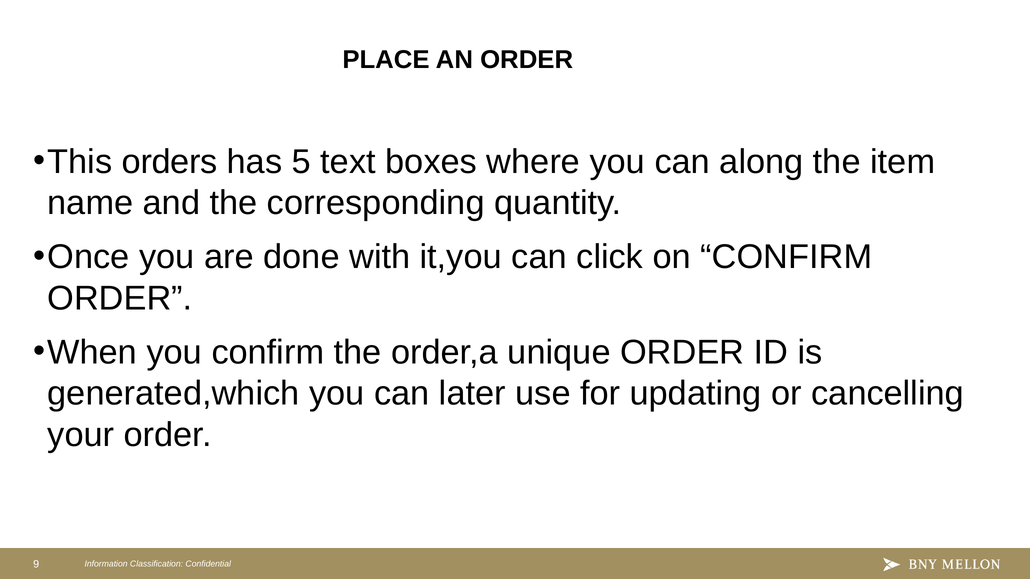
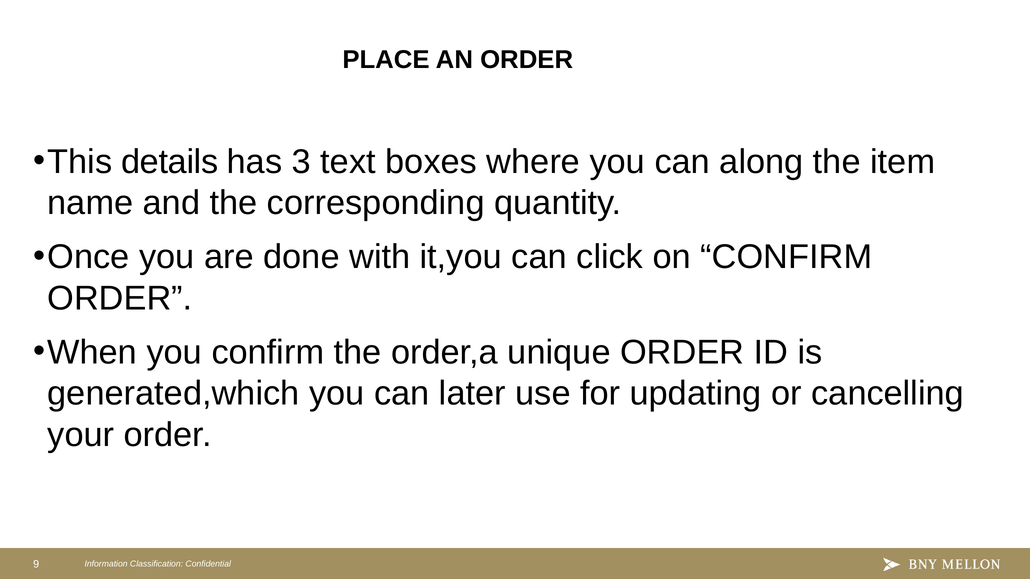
orders: orders -> details (170, 162)
5: 5 -> 3 (301, 162)
